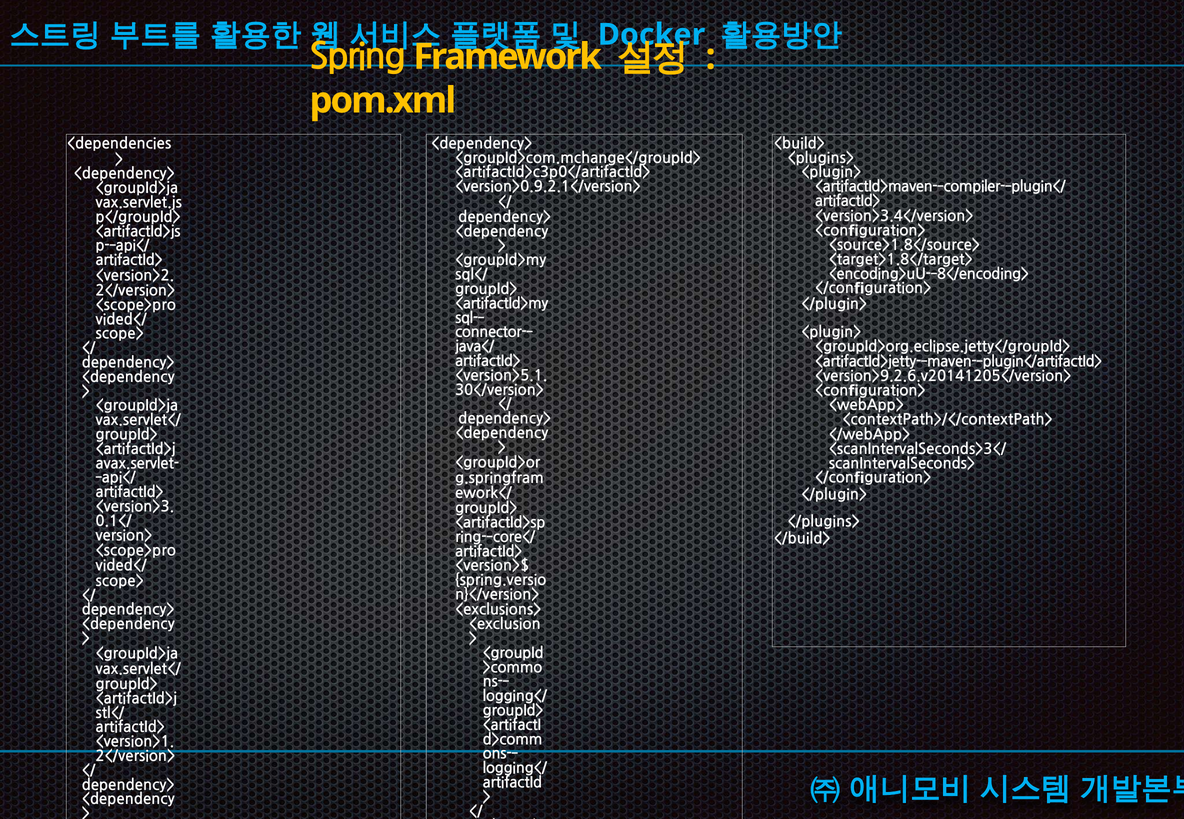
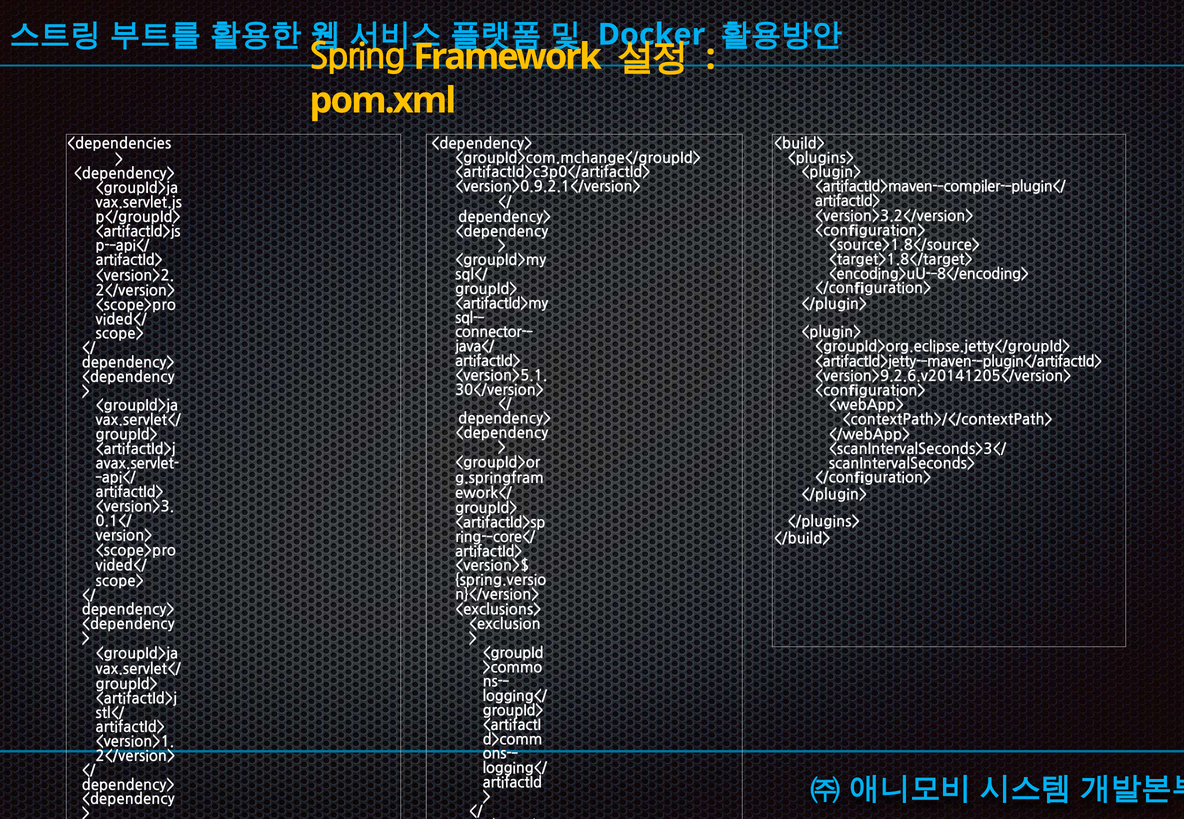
<version>3.4</version>: <version>3.4</version> -> <version>3.2</version> (894, 217)
